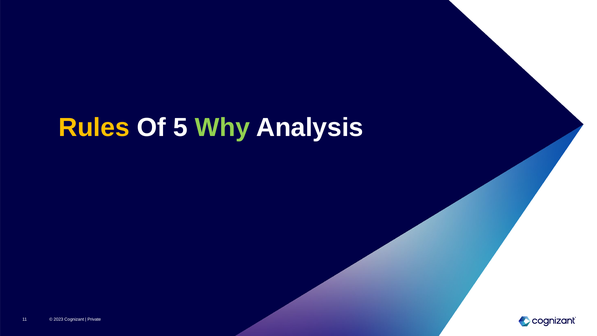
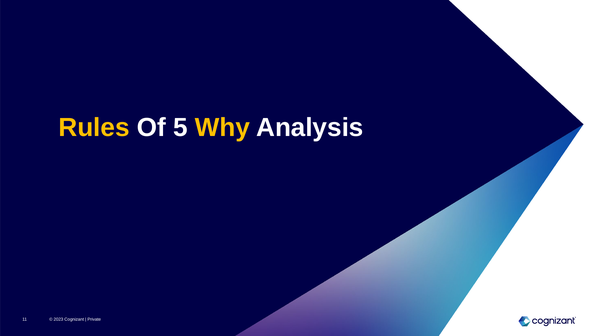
Why colour: light green -> yellow (222, 127)
